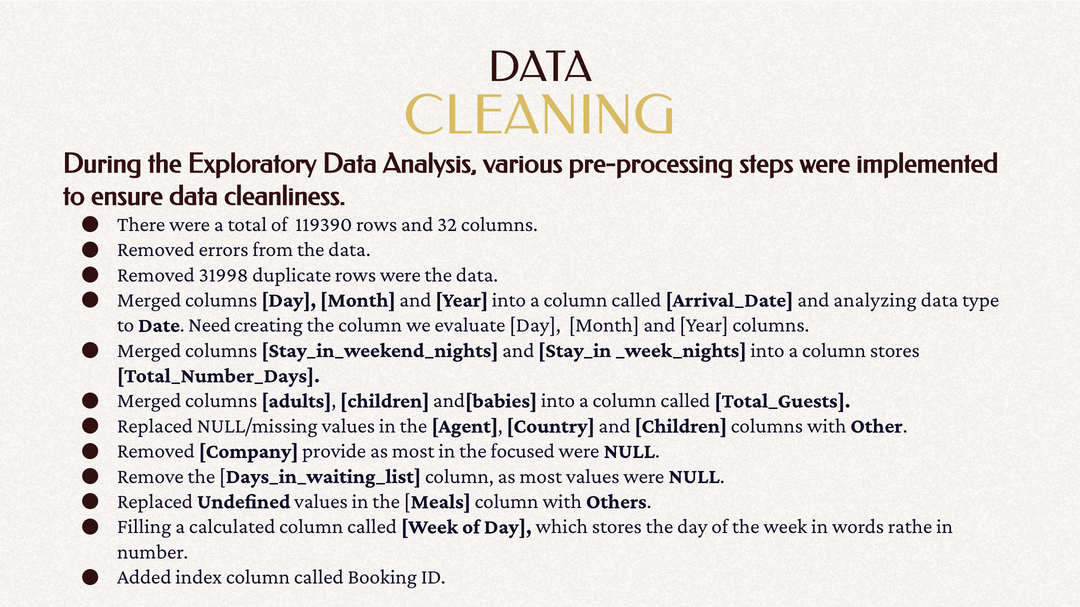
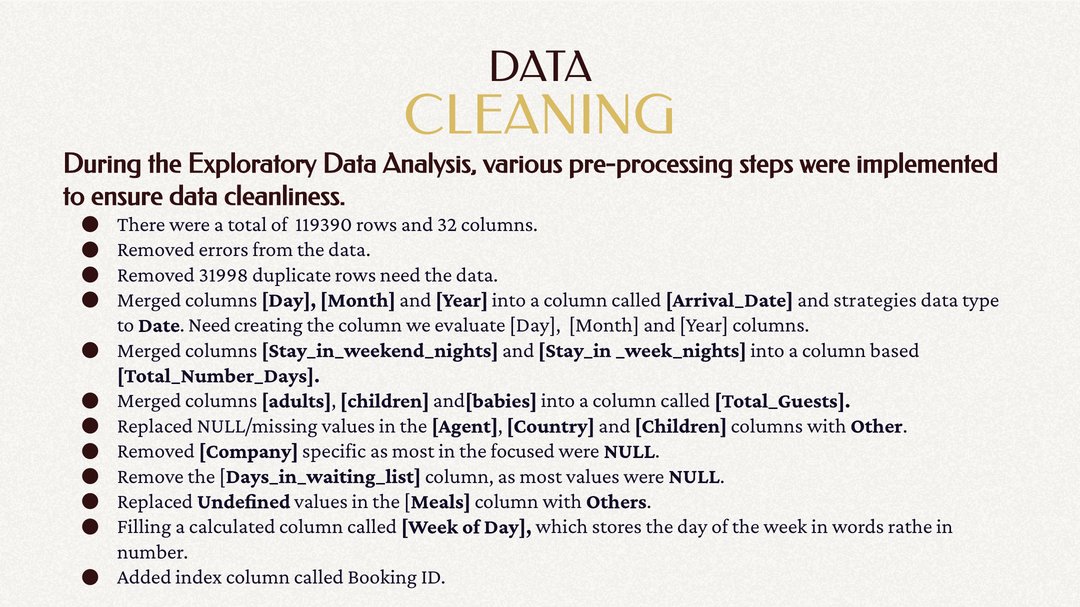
rows were: were -> need (400, 275)
analyzing: analyzing -> strategies (875, 300)
column stores: stores -> based (895, 350)
provide: provide -> specific (334, 451)
